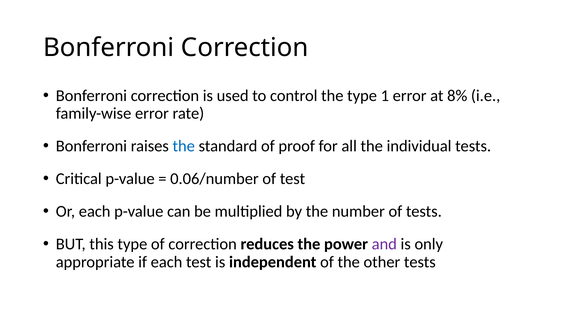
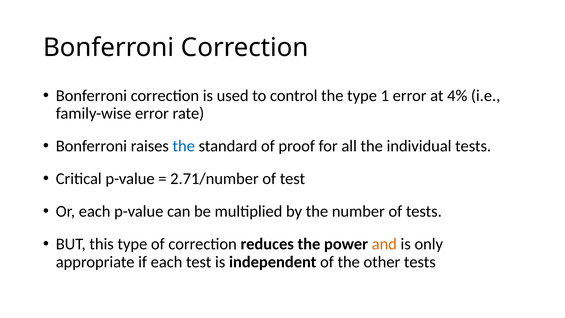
8%: 8% -> 4% (457, 96)
0.06/number: 0.06/number -> 2.71/number (214, 179)
and colour: purple -> orange (384, 244)
